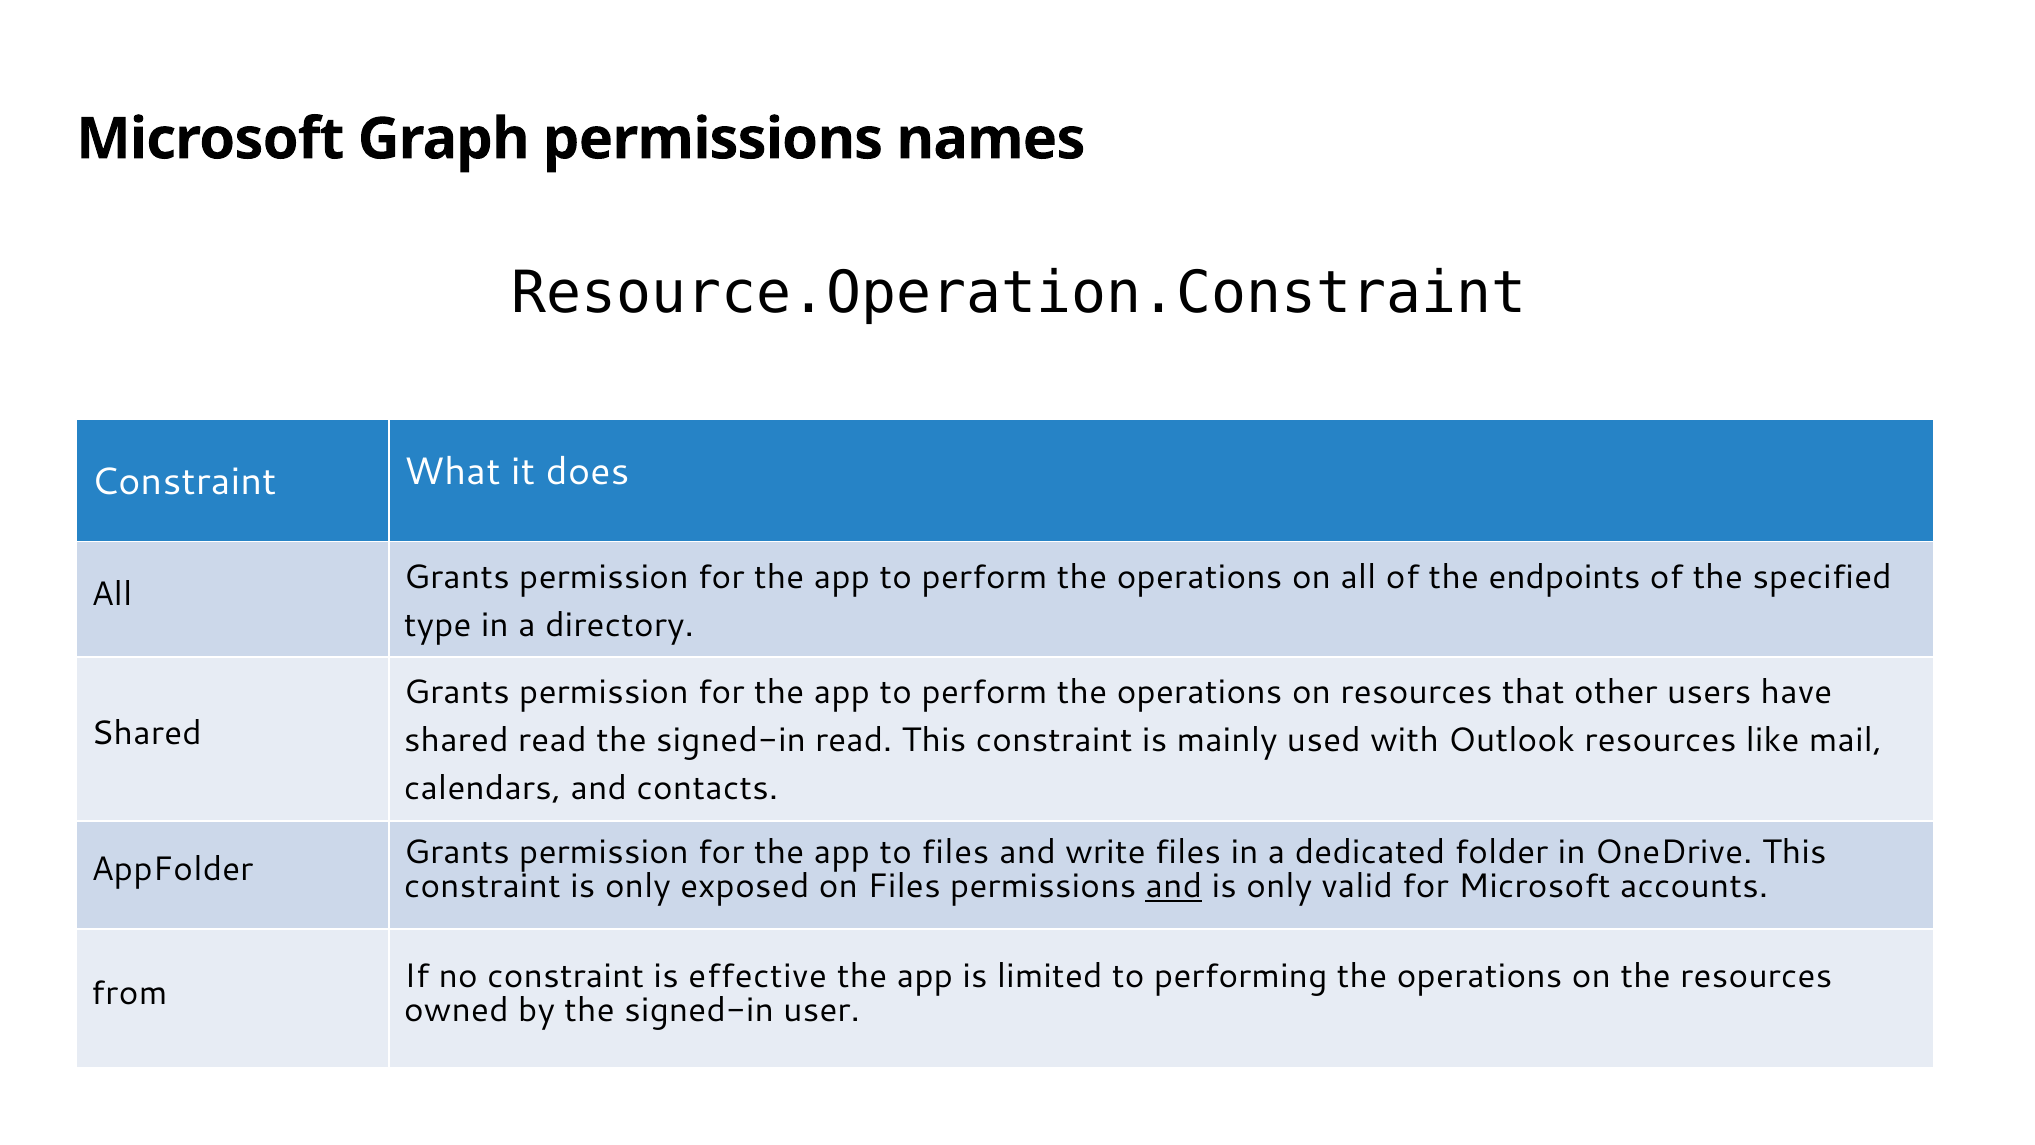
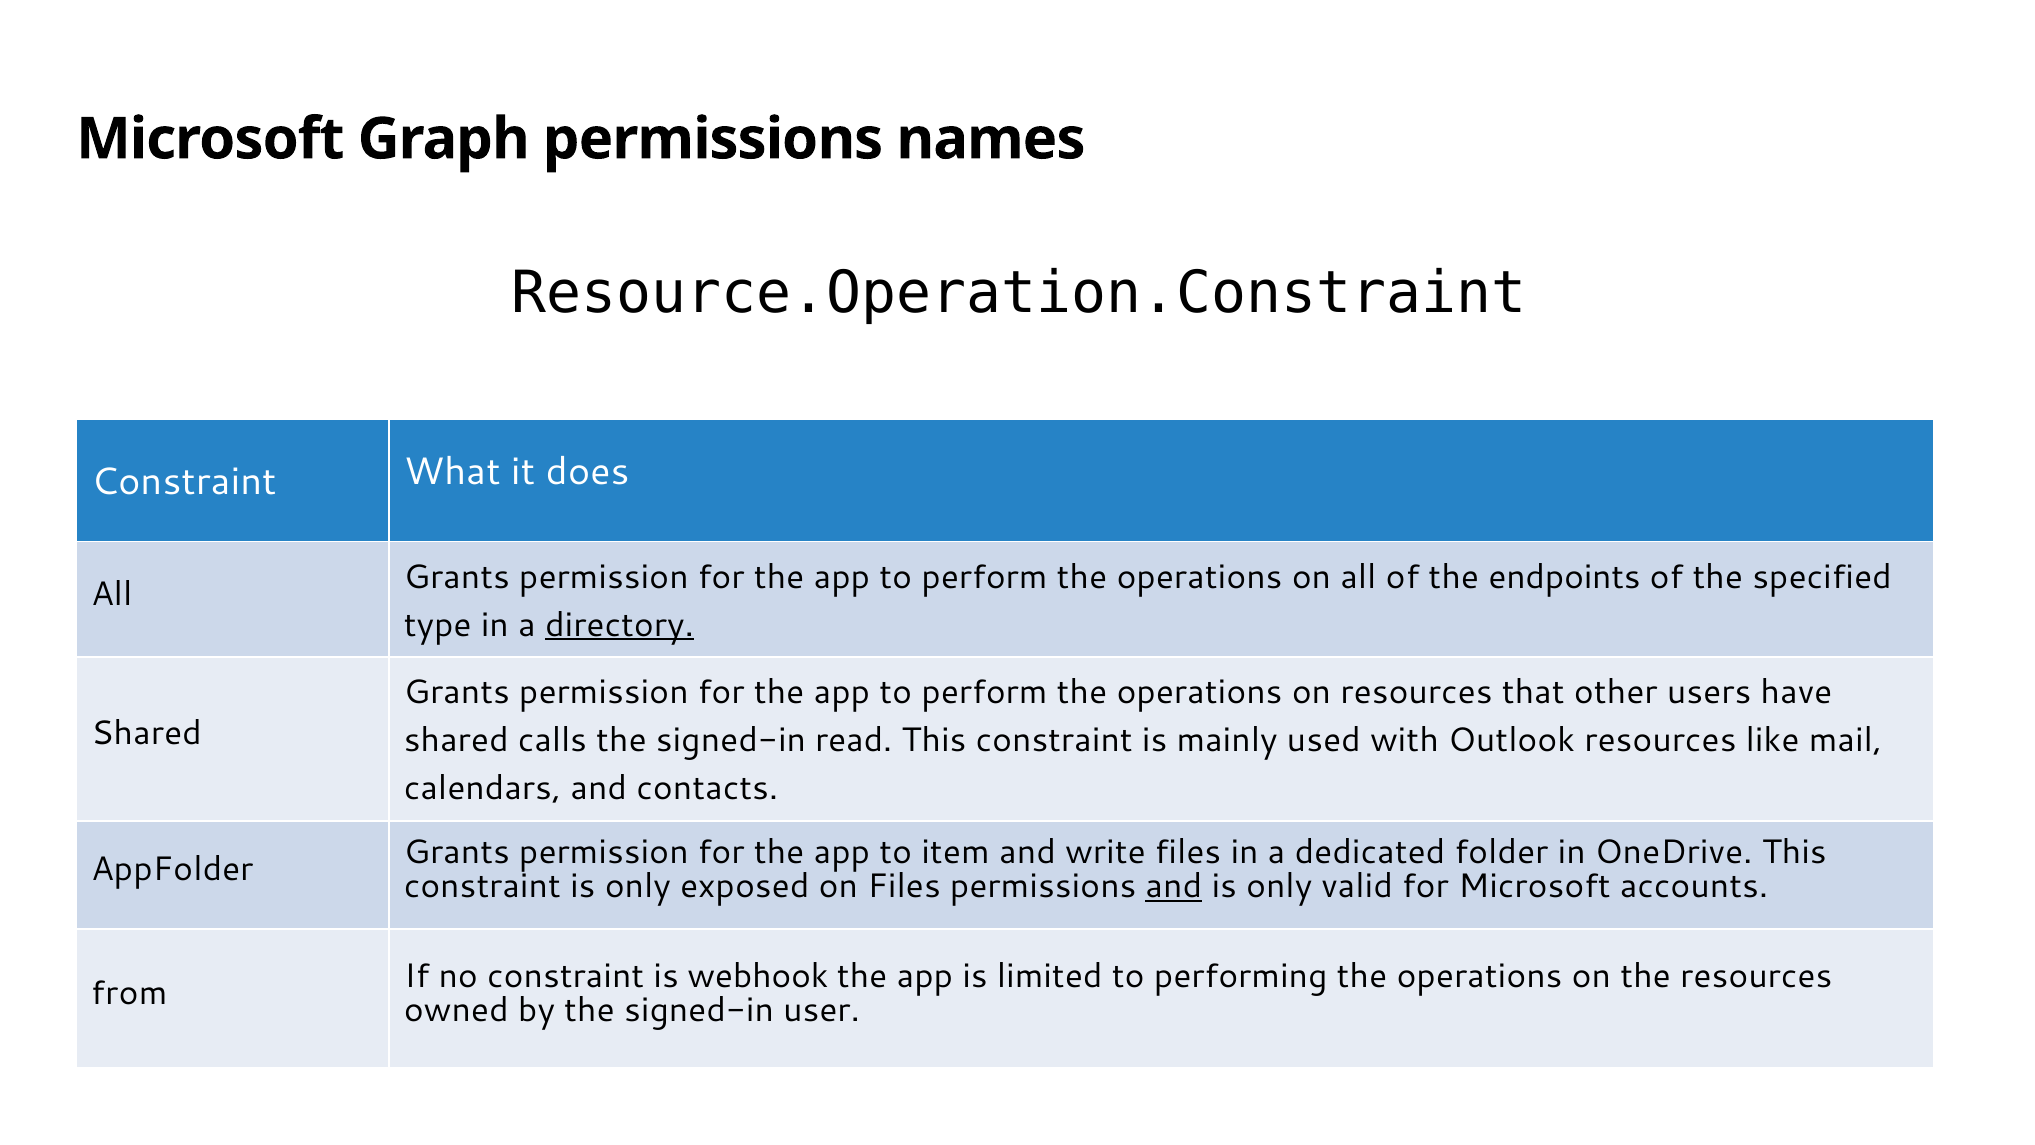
directory underline: none -> present (620, 625)
shared read: read -> calls (552, 740)
to files: files -> item (956, 852)
effective: effective -> webhook (758, 976)
